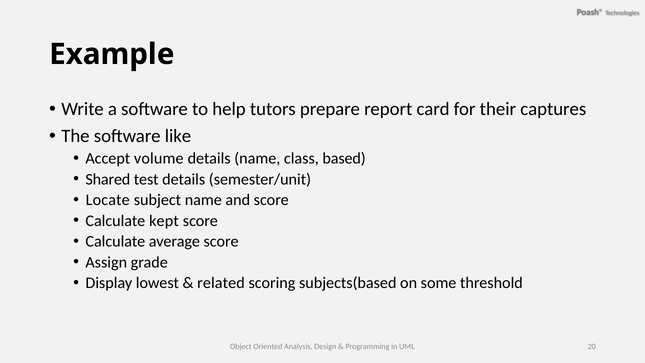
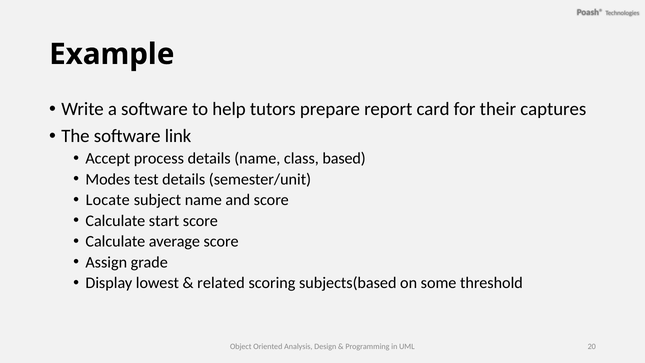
like: like -> link (178, 136)
volume: volume -> process (159, 158)
Shared: Shared -> Modes (108, 179)
kept: kept -> start (164, 221)
